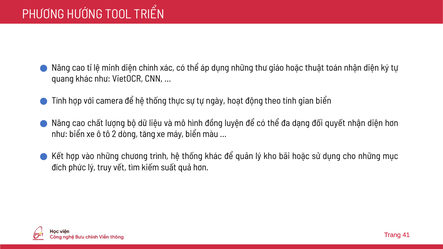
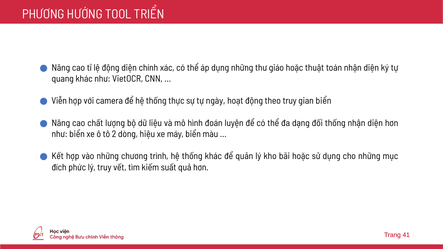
lệ minh: minh -> động (111, 68)
Tính: Tính -> Viễn (59, 101)
theo tính: tính -> truy (290, 101)
đồng: đồng -> đoán (214, 123)
đối quyết: quyết -> thống (335, 123)
tăng: tăng -> hiệu (147, 134)
